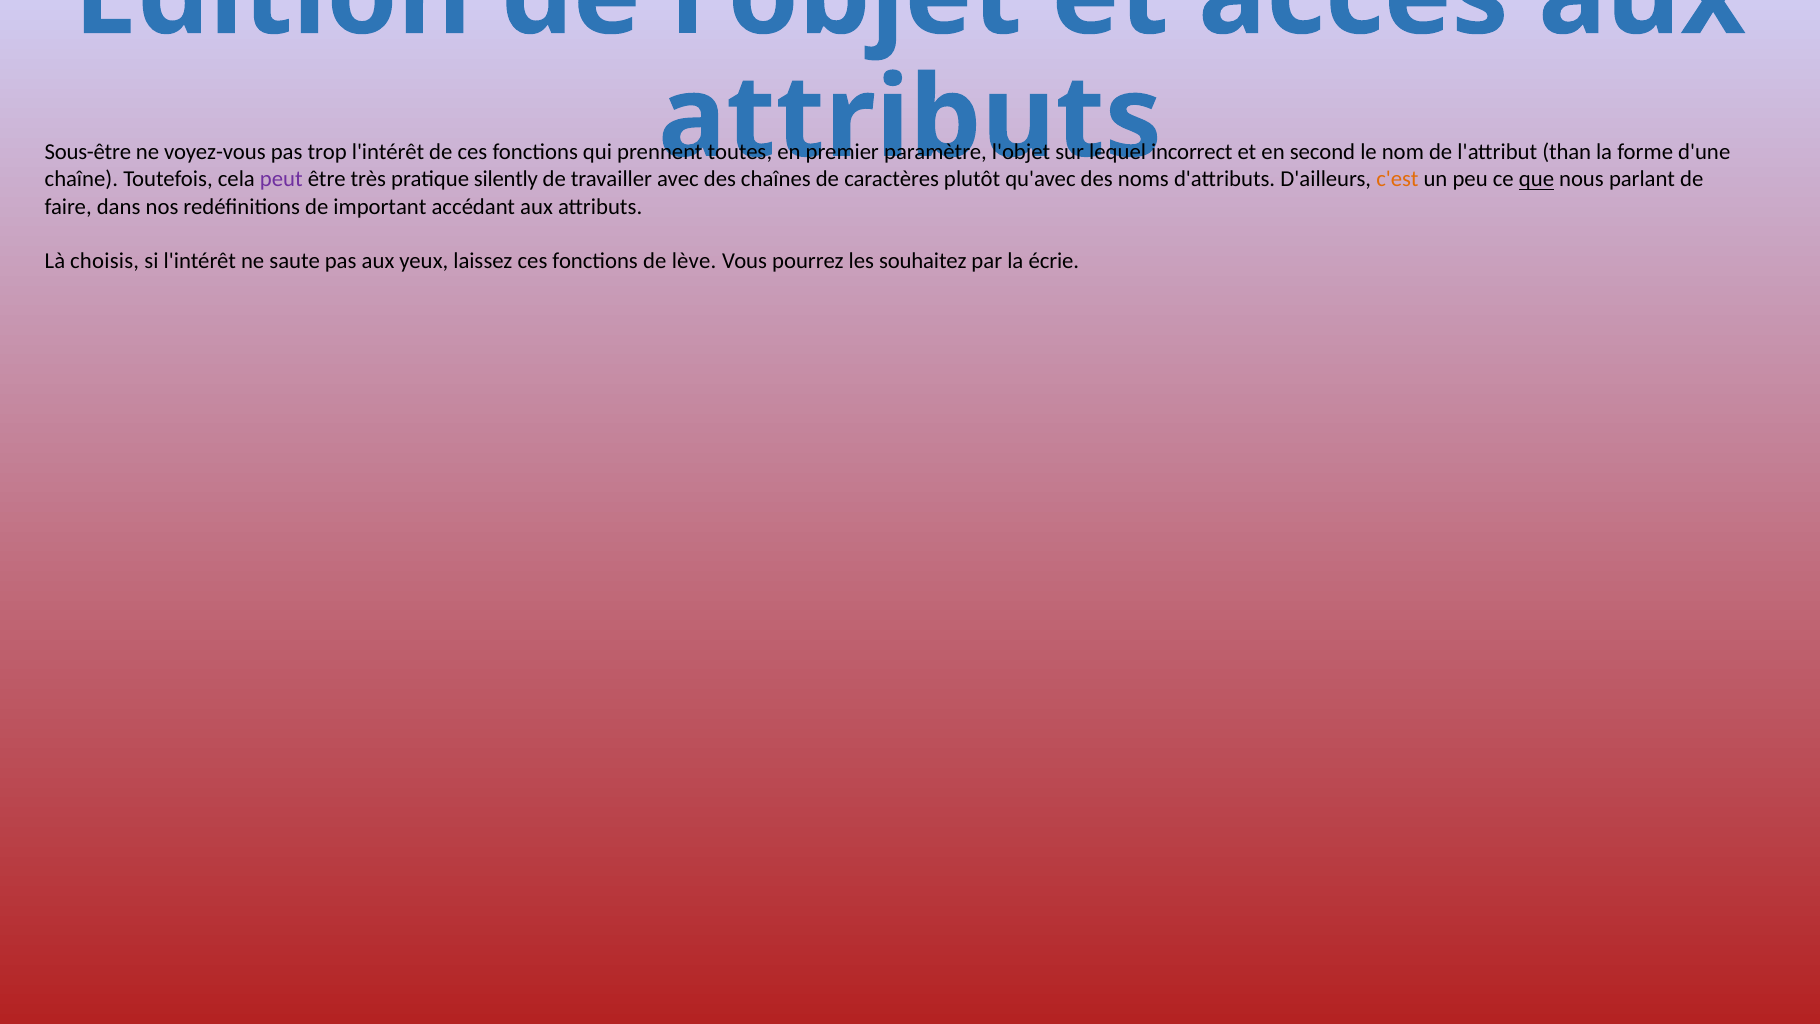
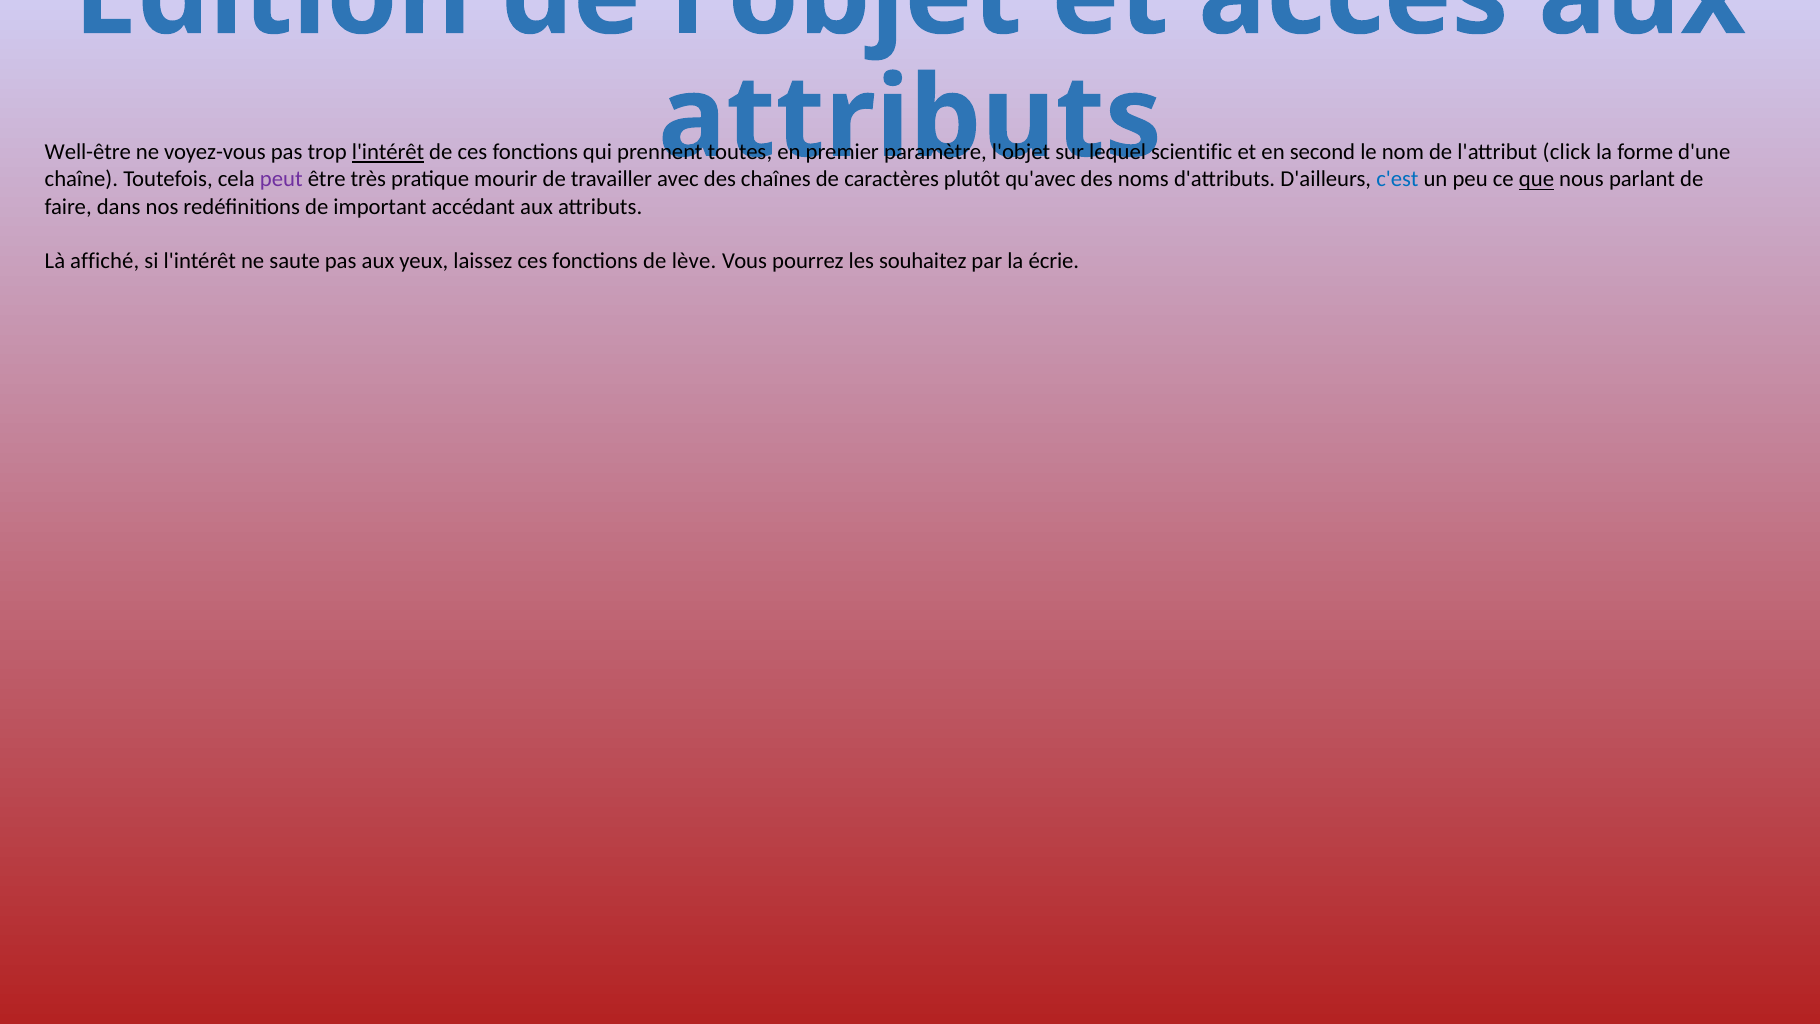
Sous-être: Sous-être -> Well-être (88, 152)
l'intérêt underline: none -> present (388, 152)
incorrect: incorrect -> scientific (1192, 152)
than: than -> click (1567, 152)
silently: silently -> mourir (506, 179)
c'est colour: orange -> blue (1397, 179)
choisis: choisis -> affiché (105, 261)
